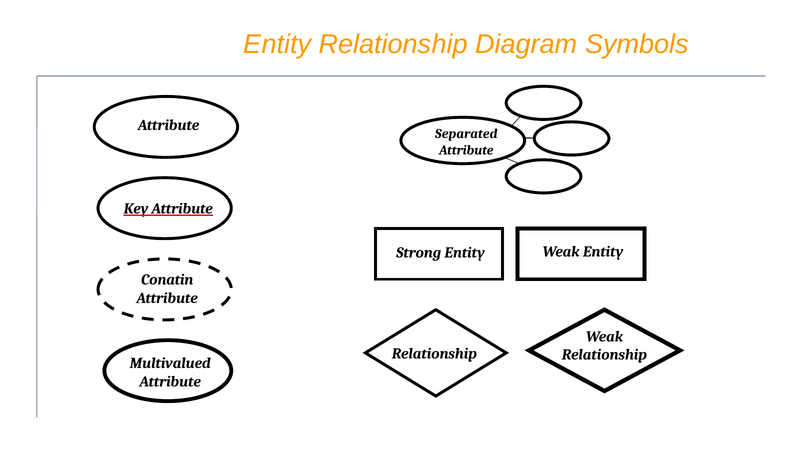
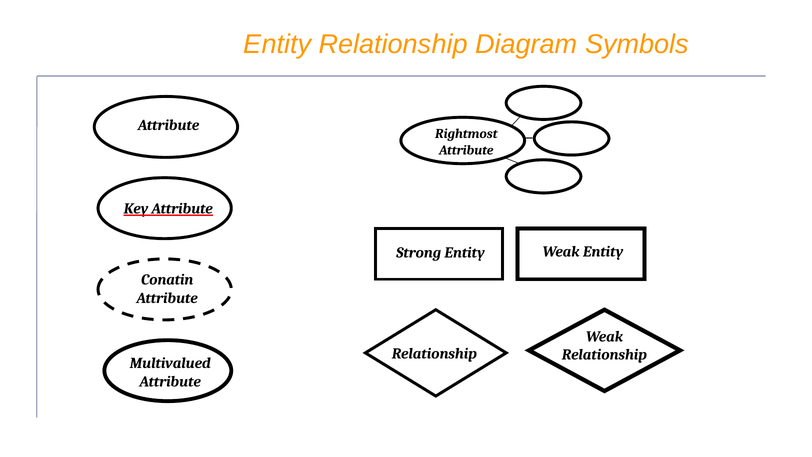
Separated: Separated -> Rightmost (466, 134)
